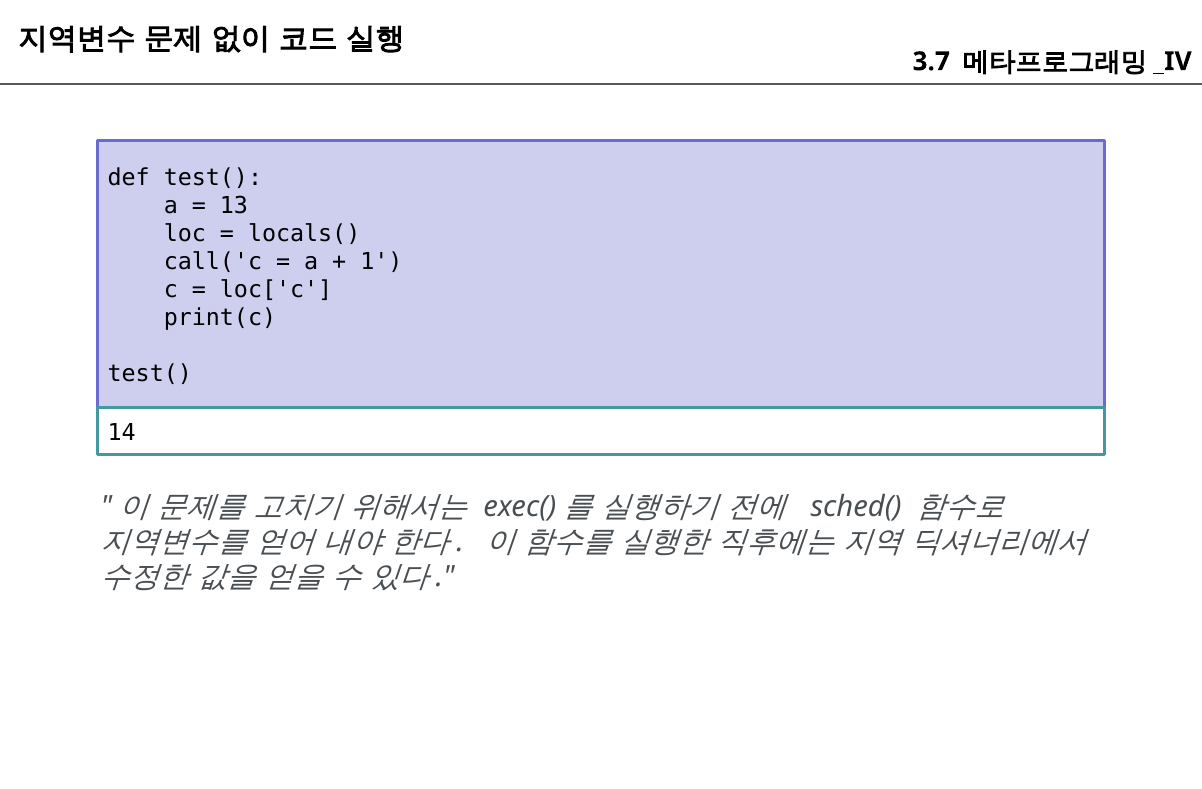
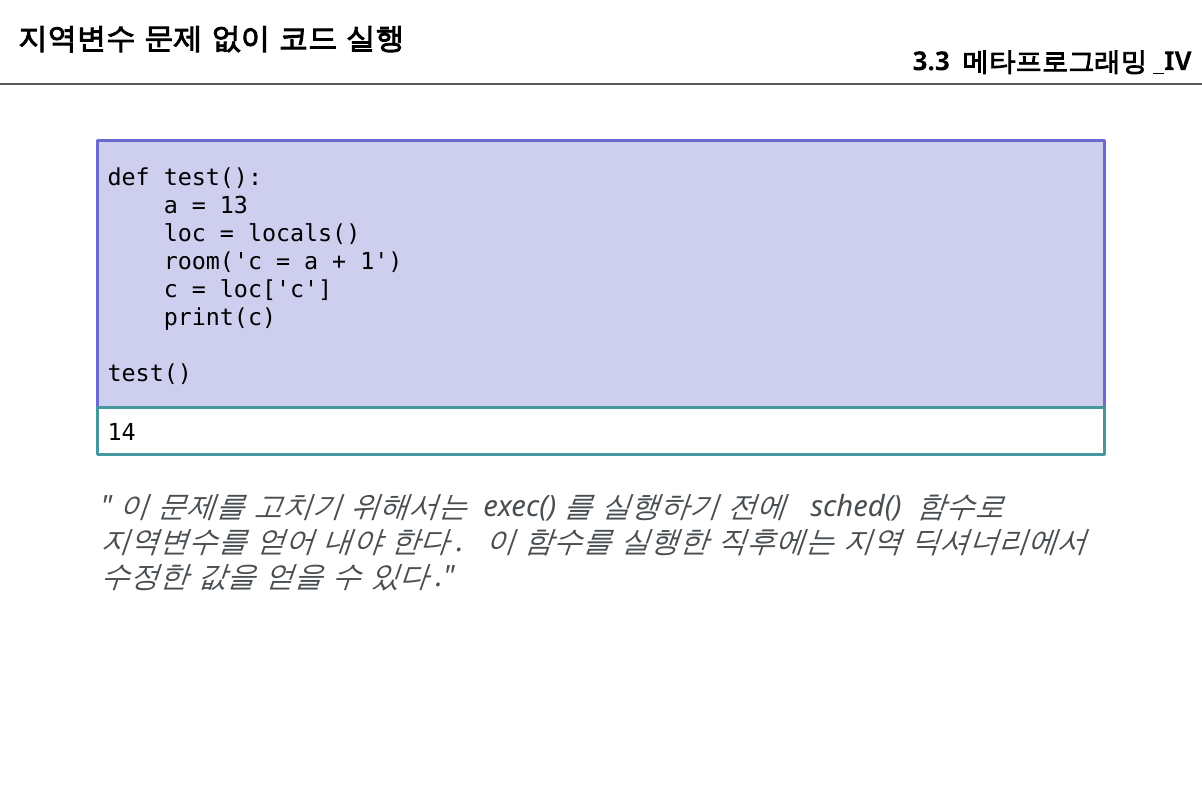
3.7: 3.7 -> 3.3 (931, 62)
call('c: call('c -> room('c (213, 262)
